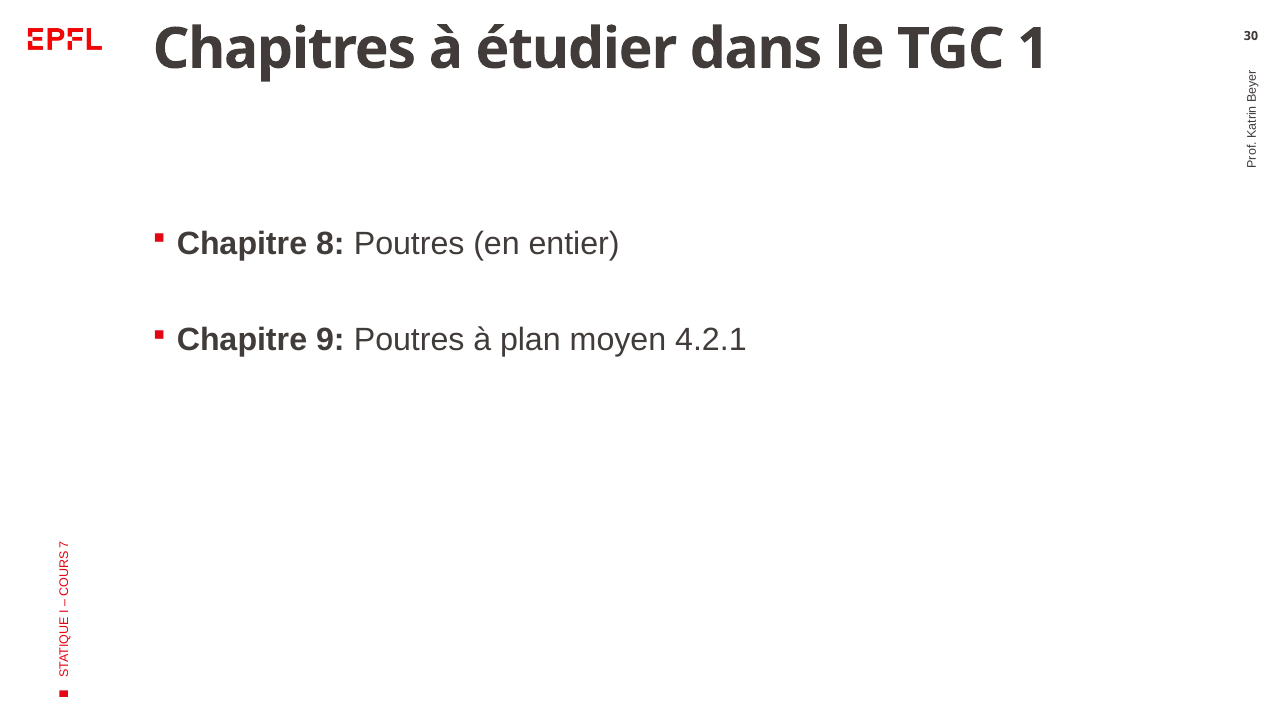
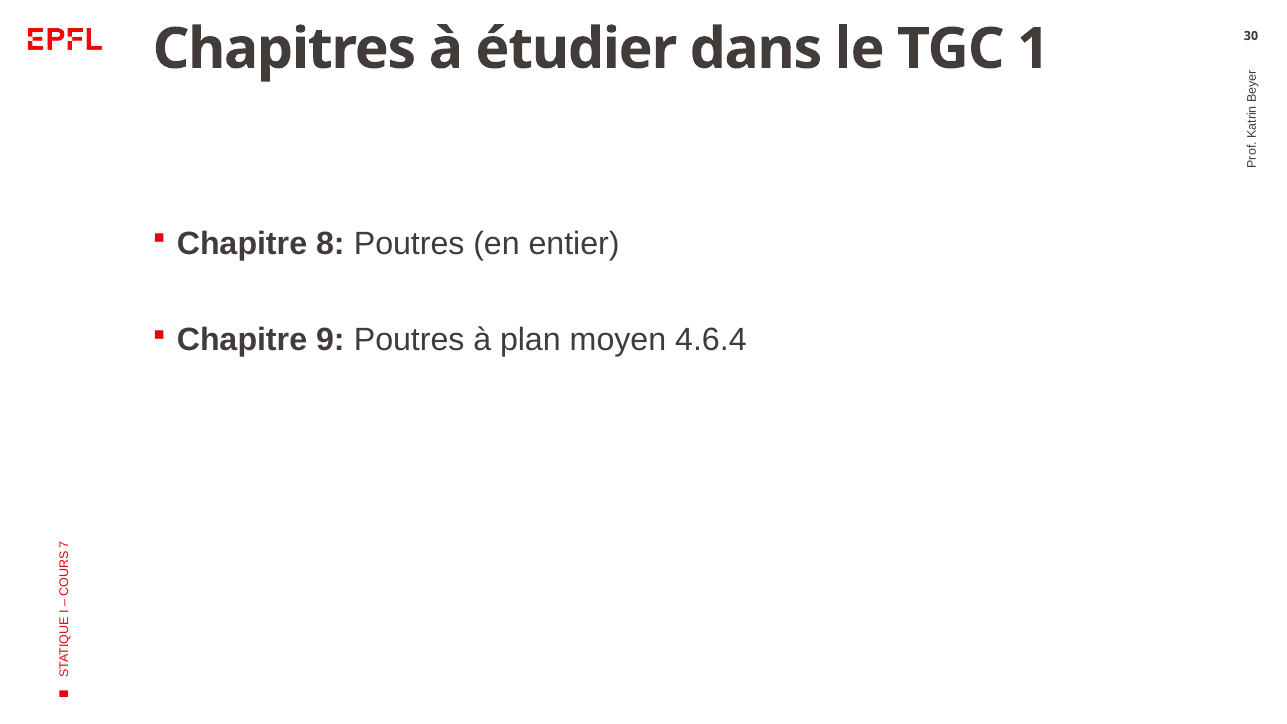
4.2.1: 4.2.1 -> 4.6.4 (711, 340)
